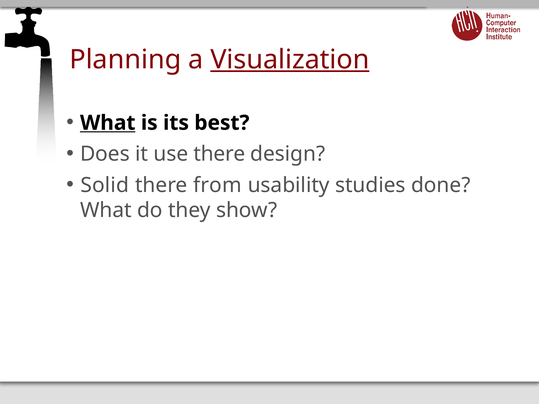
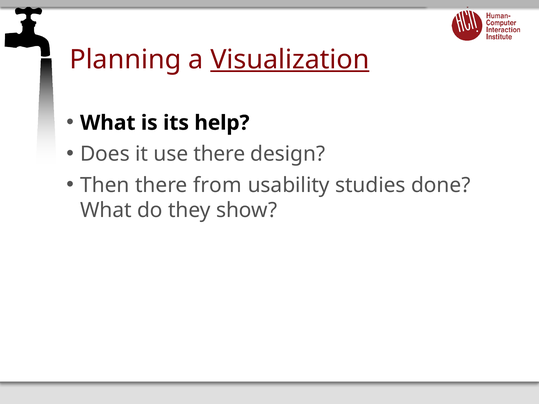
What underline: present -> none (108, 123)
best: best -> help (222, 123)
Solid: Solid -> Then (105, 185)
